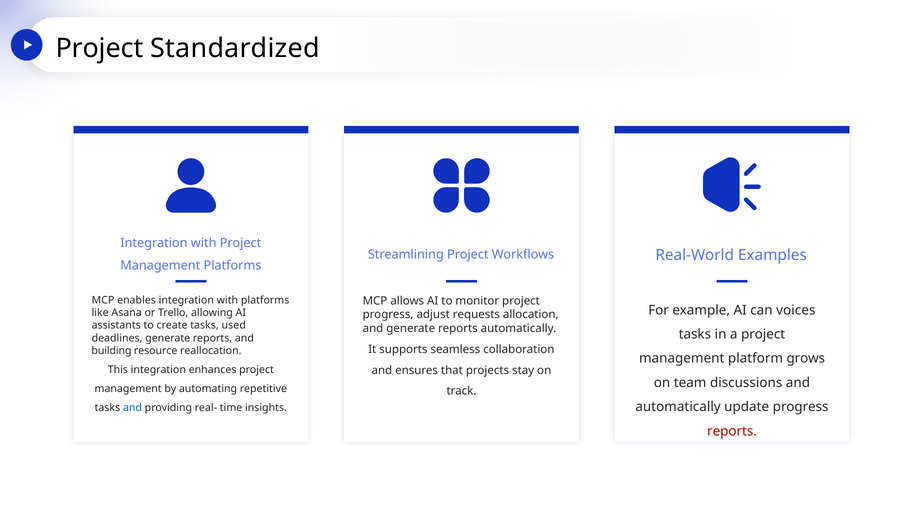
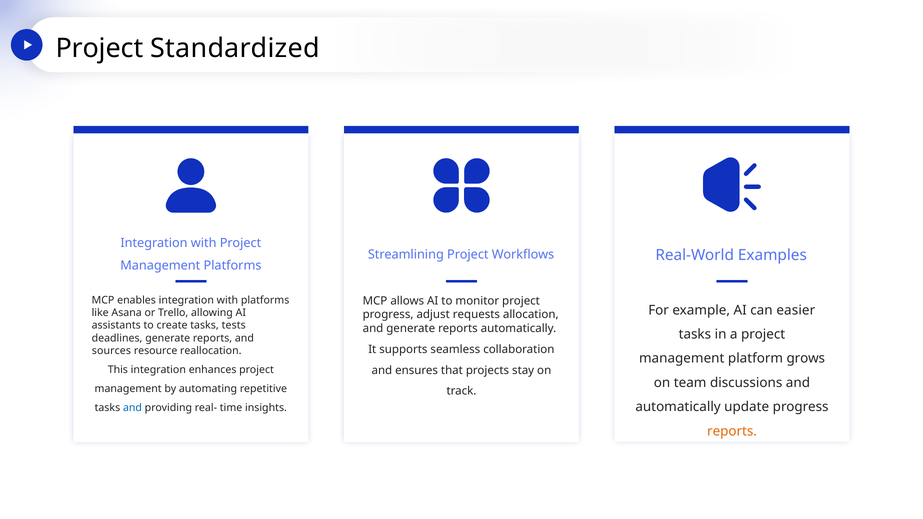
voices: voices -> easier (796, 310)
used: used -> tests (234, 326)
building: building -> sources (111, 351)
reports colour: red -> orange (732, 431)
